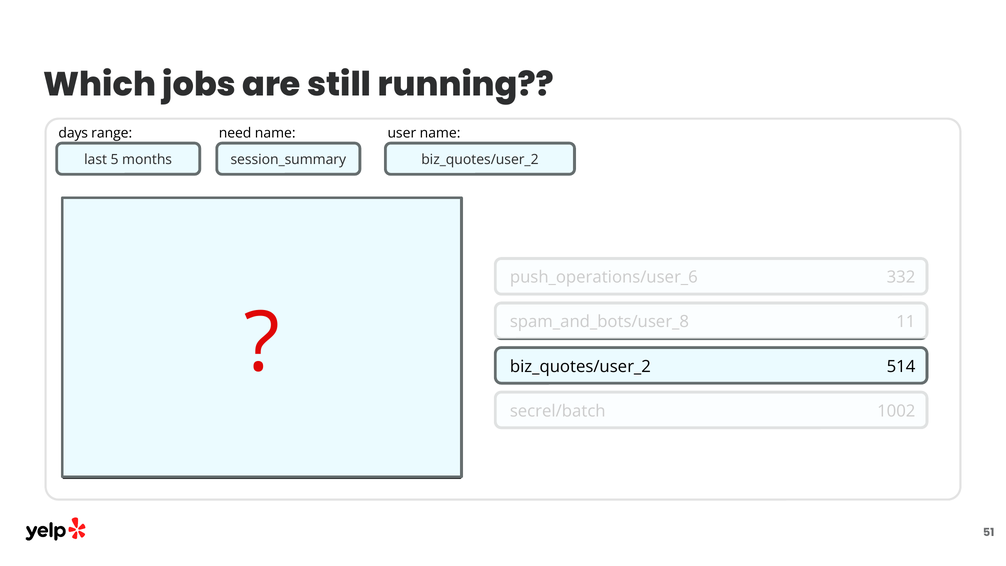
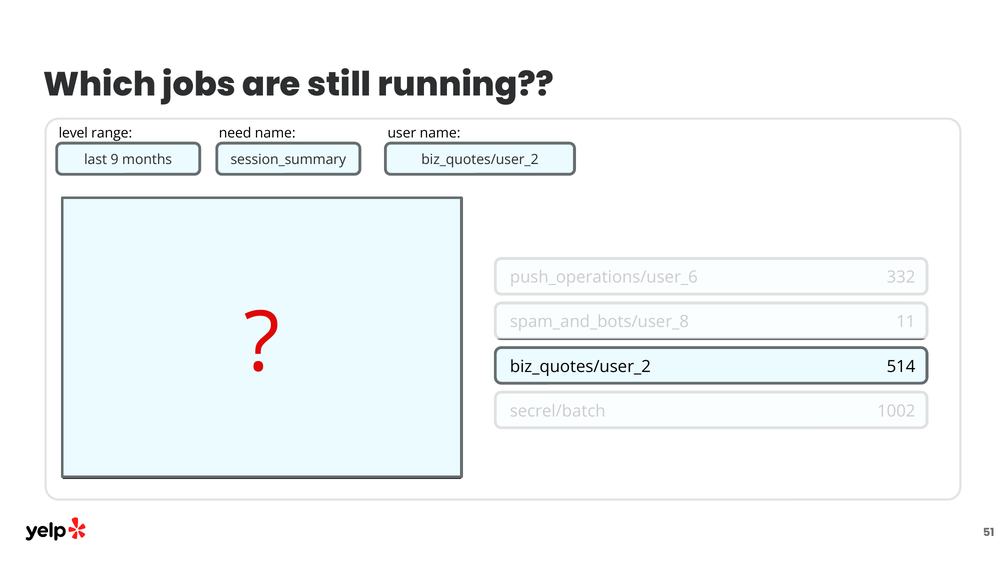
days: days -> level (73, 133)
last 5: 5 -> 9 (115, 160)
